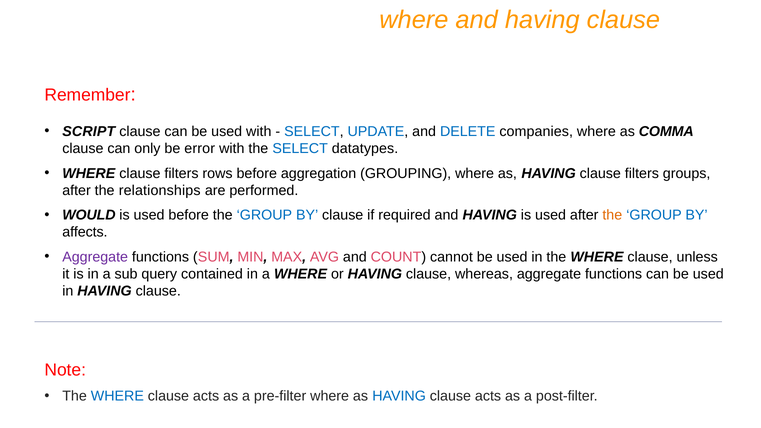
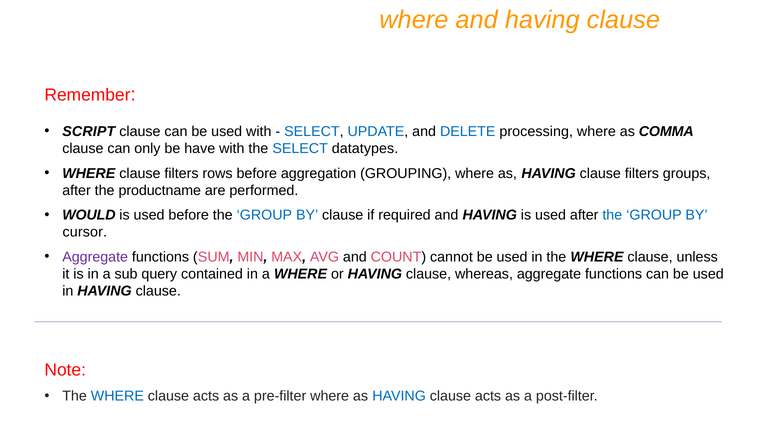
companies: companies -> processing (536, 131)
error: error -> have (200, 149)
relationships: relationships -> productname (160, 190)
the colour: orange -> blue (612, 215)
affects: affects -> cursor (85, 232)
